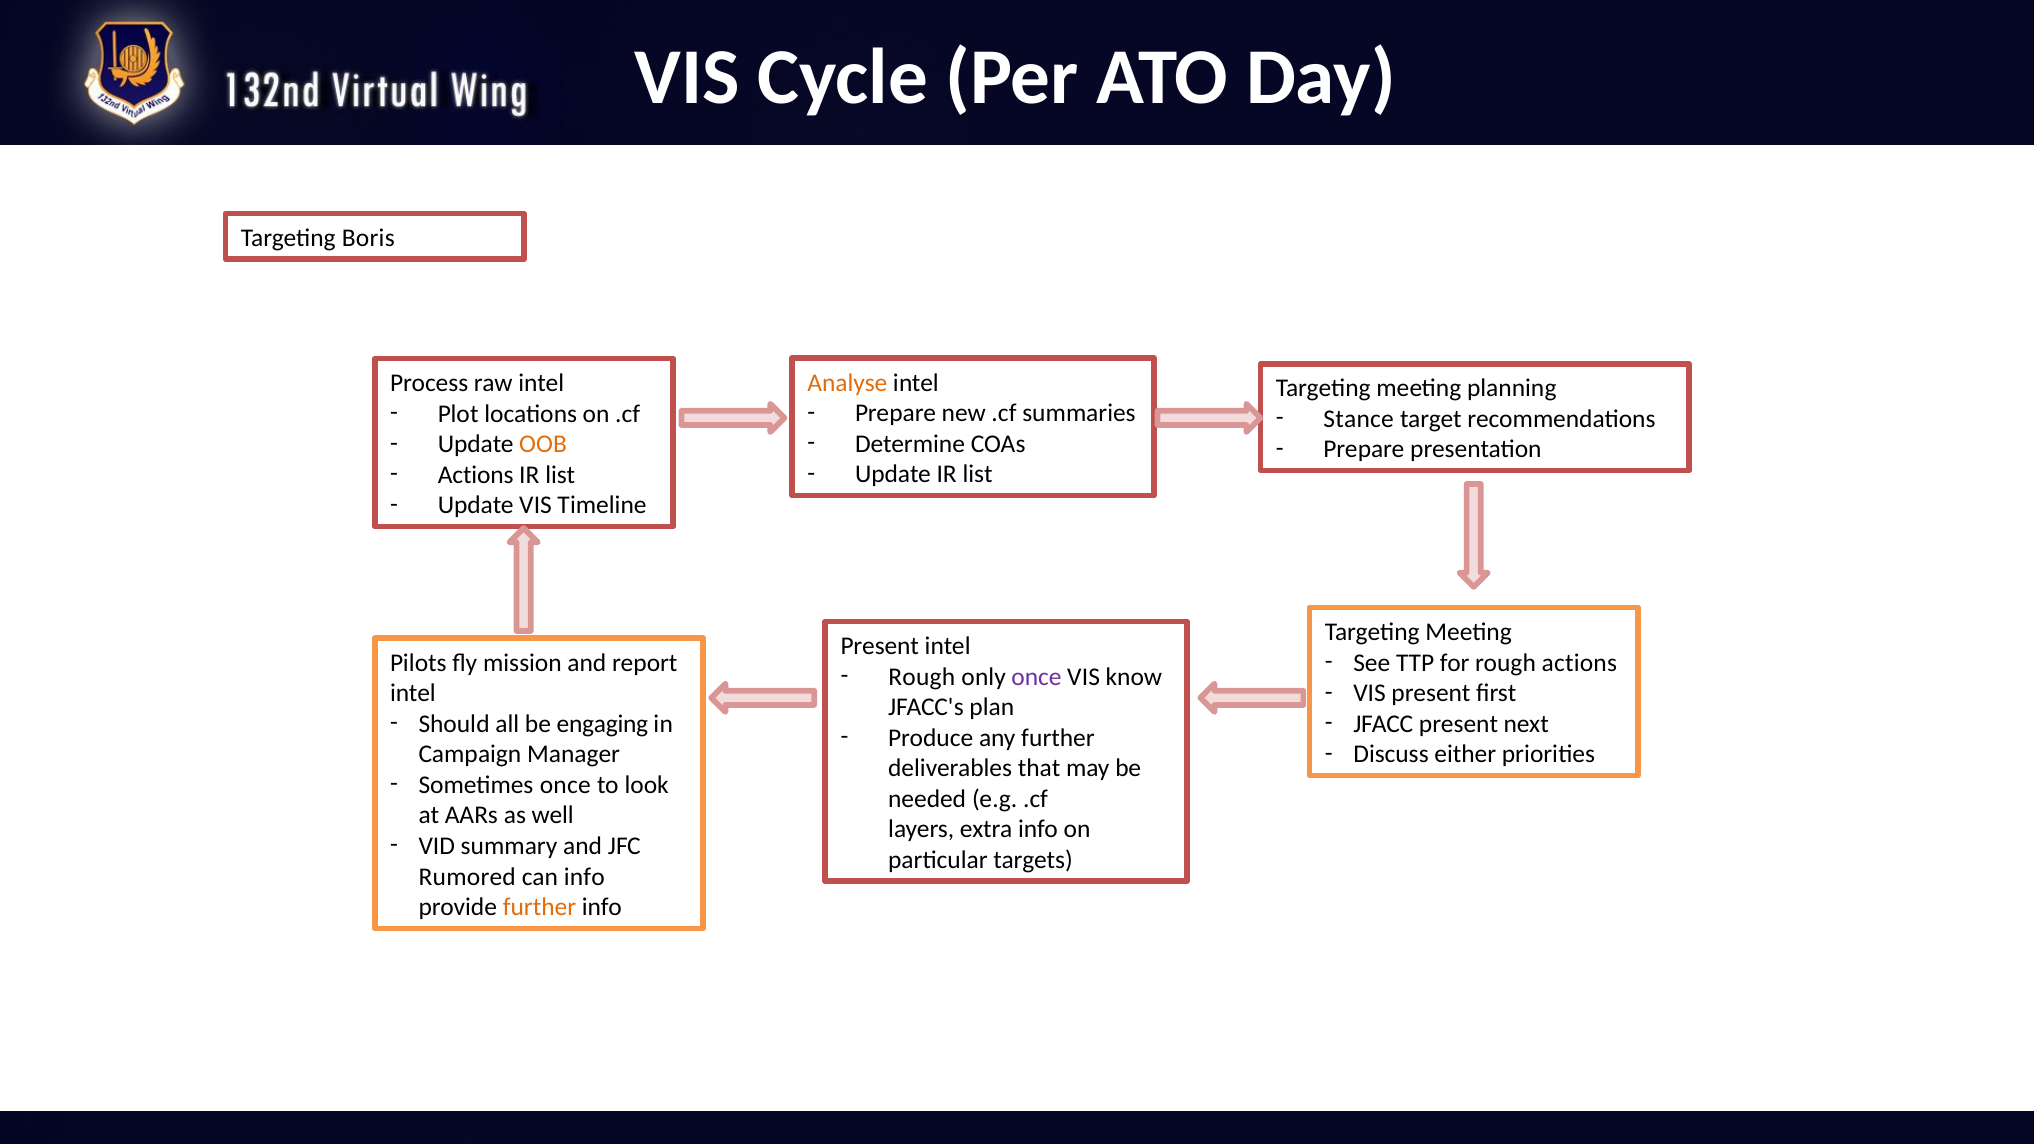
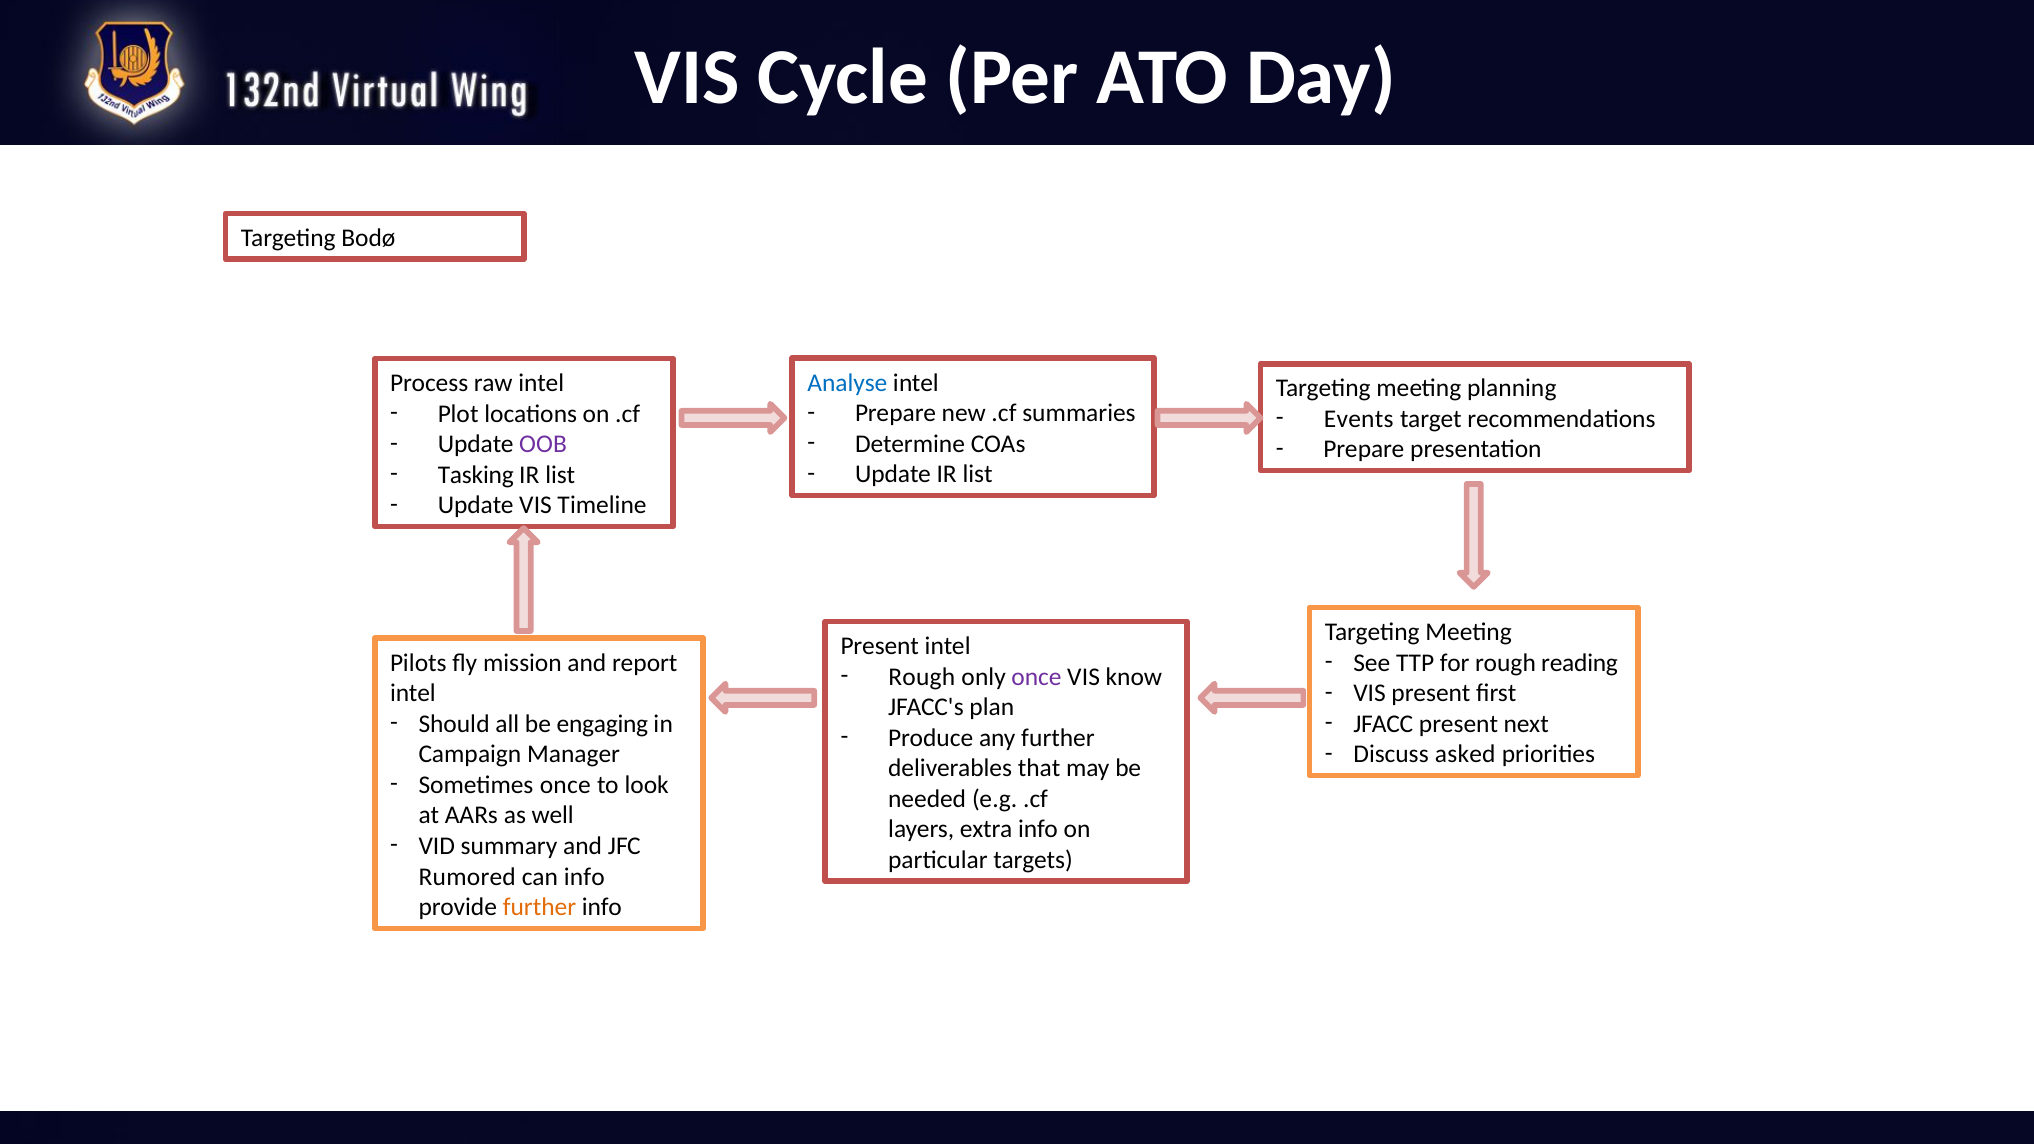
Boris: Boris -> Bodø (368, 238)
Analyse colour: orange -> blue (847, 383)
Stance: Stance -> Events (1359, 419)
OOB colour: orange -> purple (543, 444)
Actions: Actions -> Tasking (476, 475)
rough actions: actions -> reading (1580, 663)
either: either -> asked (1465, 755)
